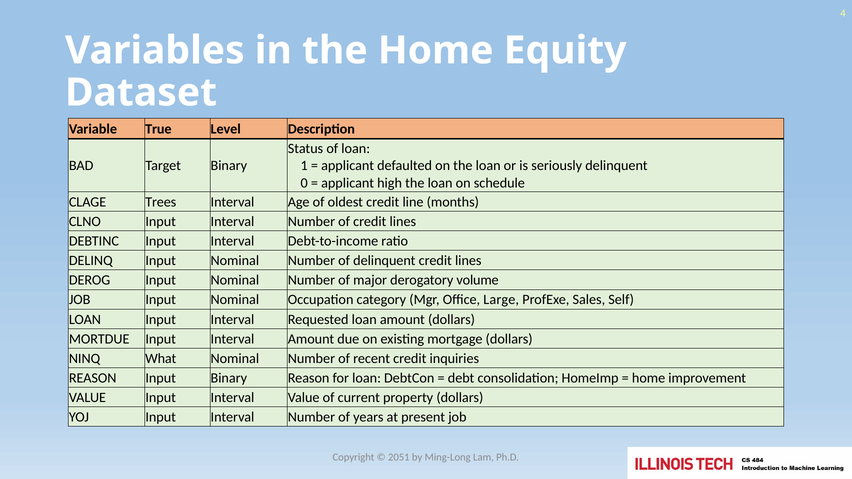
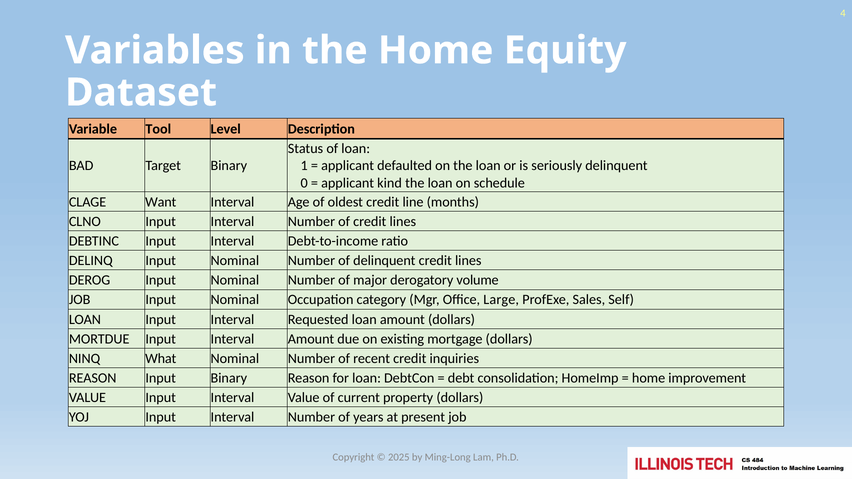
True: True -> Tool (158, 129)
high: high -> kind (390, 183)
Trees: Trees -> Want (161, 202)
2051: 2051 -> 2025 (399, 458)
